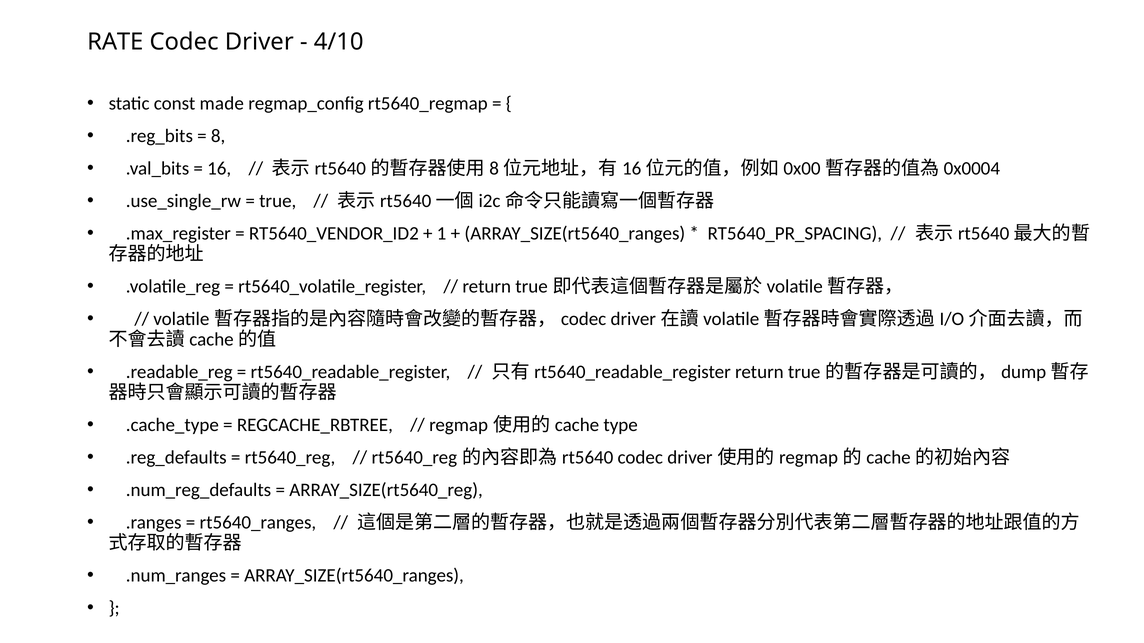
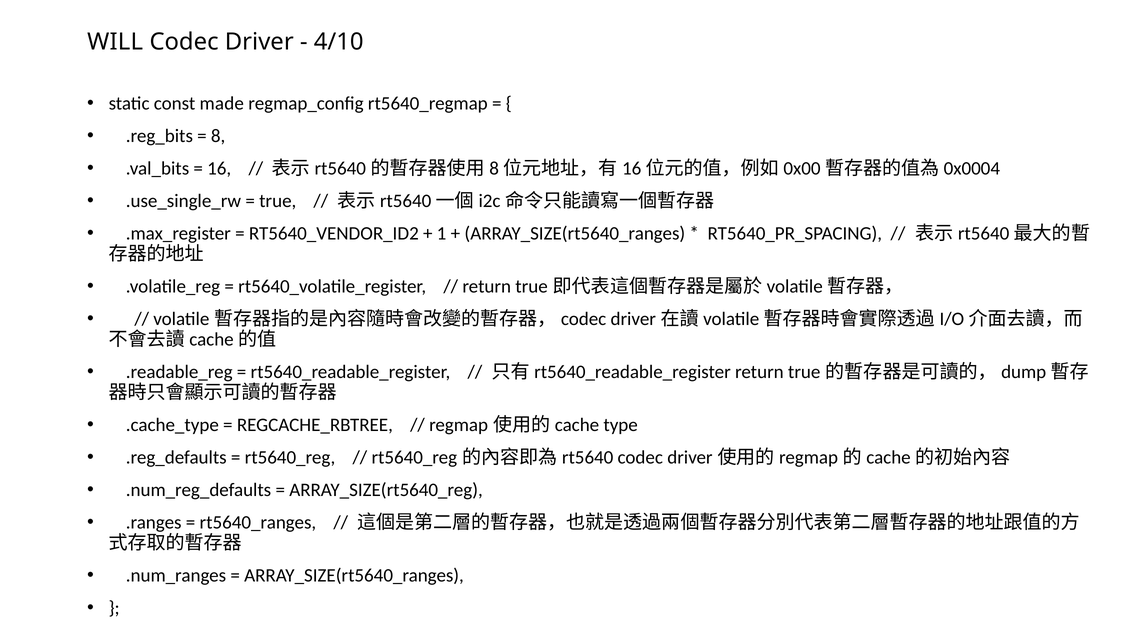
RATE: RATE -> WILL (115, 42)
